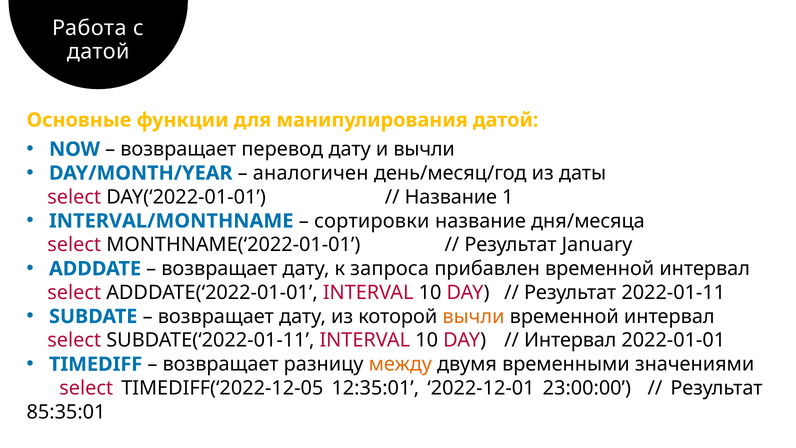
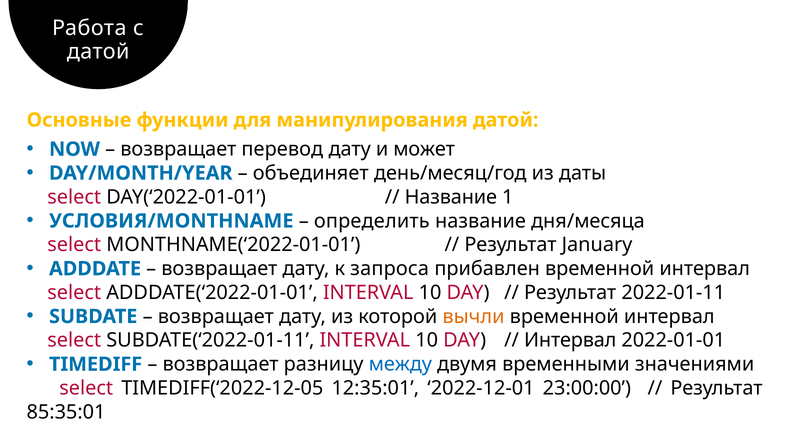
и вычли: вычли -> может (424, 149)
аналогичен: аналогичен -> объединяет (311, 173)
INTERVAL/MONTHNAME: INTERVAL/MONTHNAME -> УСЛОВИЯ/MONTHNAME (171, 221)
сортировки: сортировки -> определить (372, 221)
между colour: orange -> blue (400, 364)
